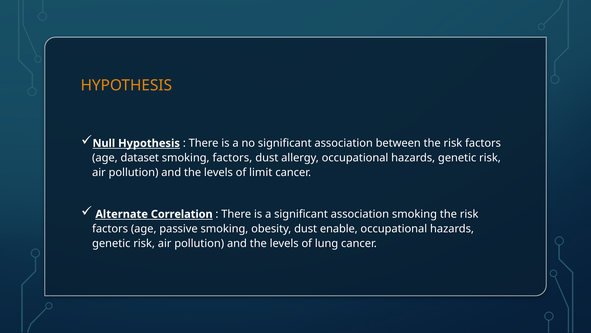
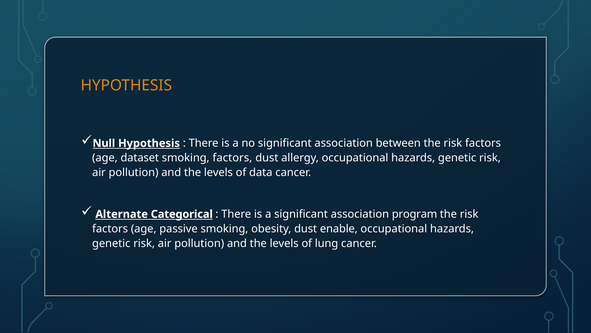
limit: limit -> data (261, 172)
Correlation: Correlation -> Categorical (182, 214)
association smoking: smoking -> program (415, 214)
